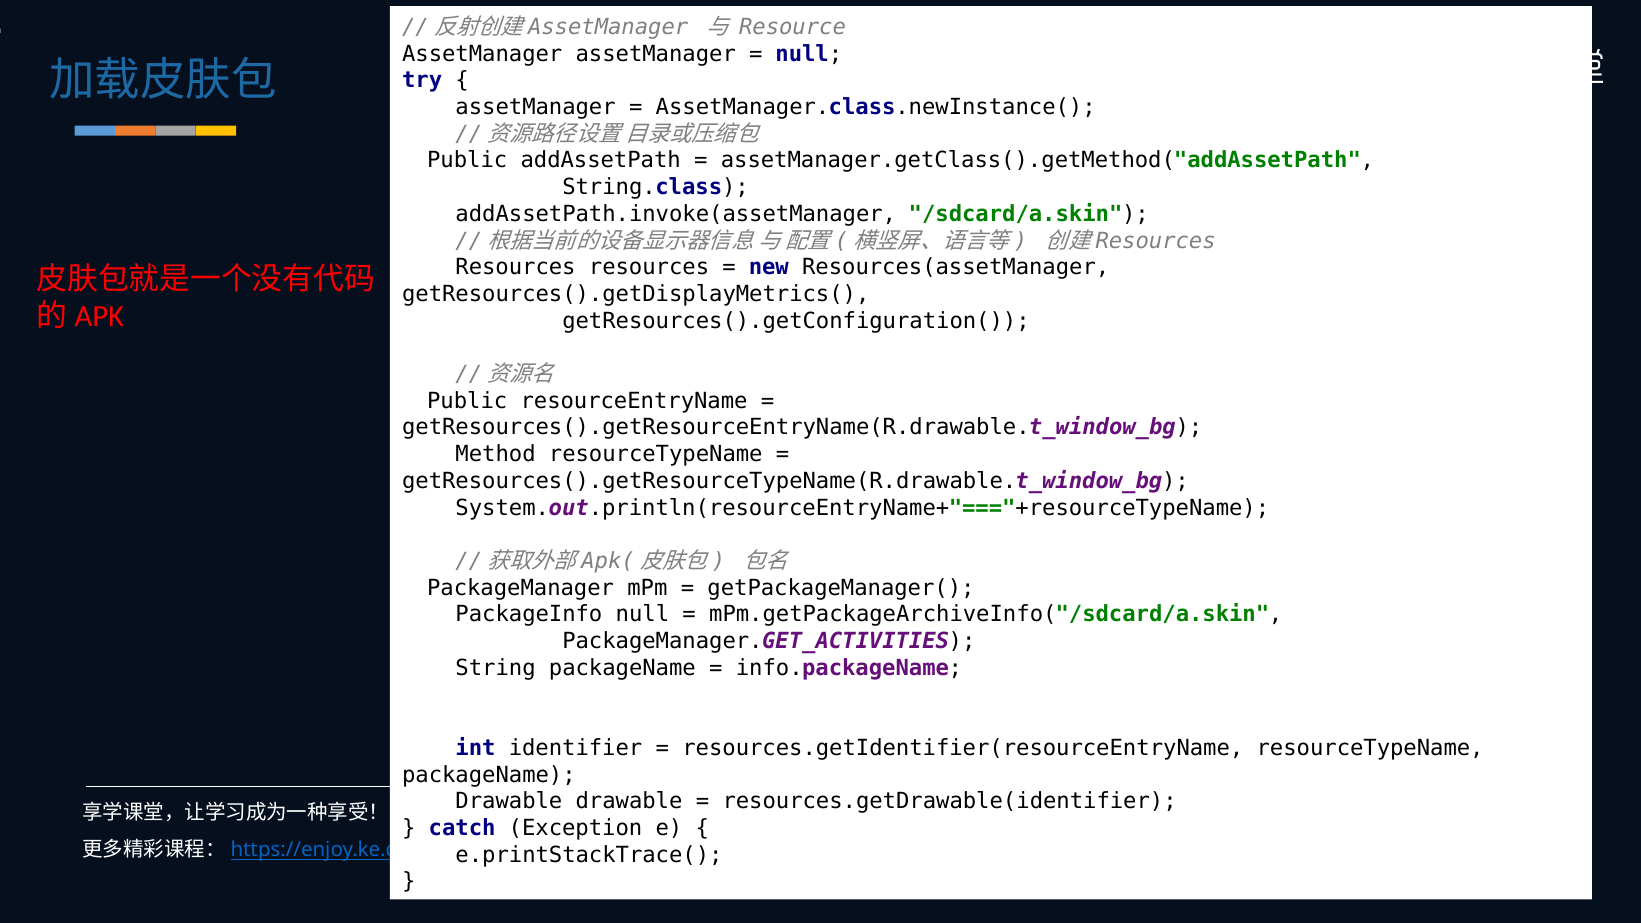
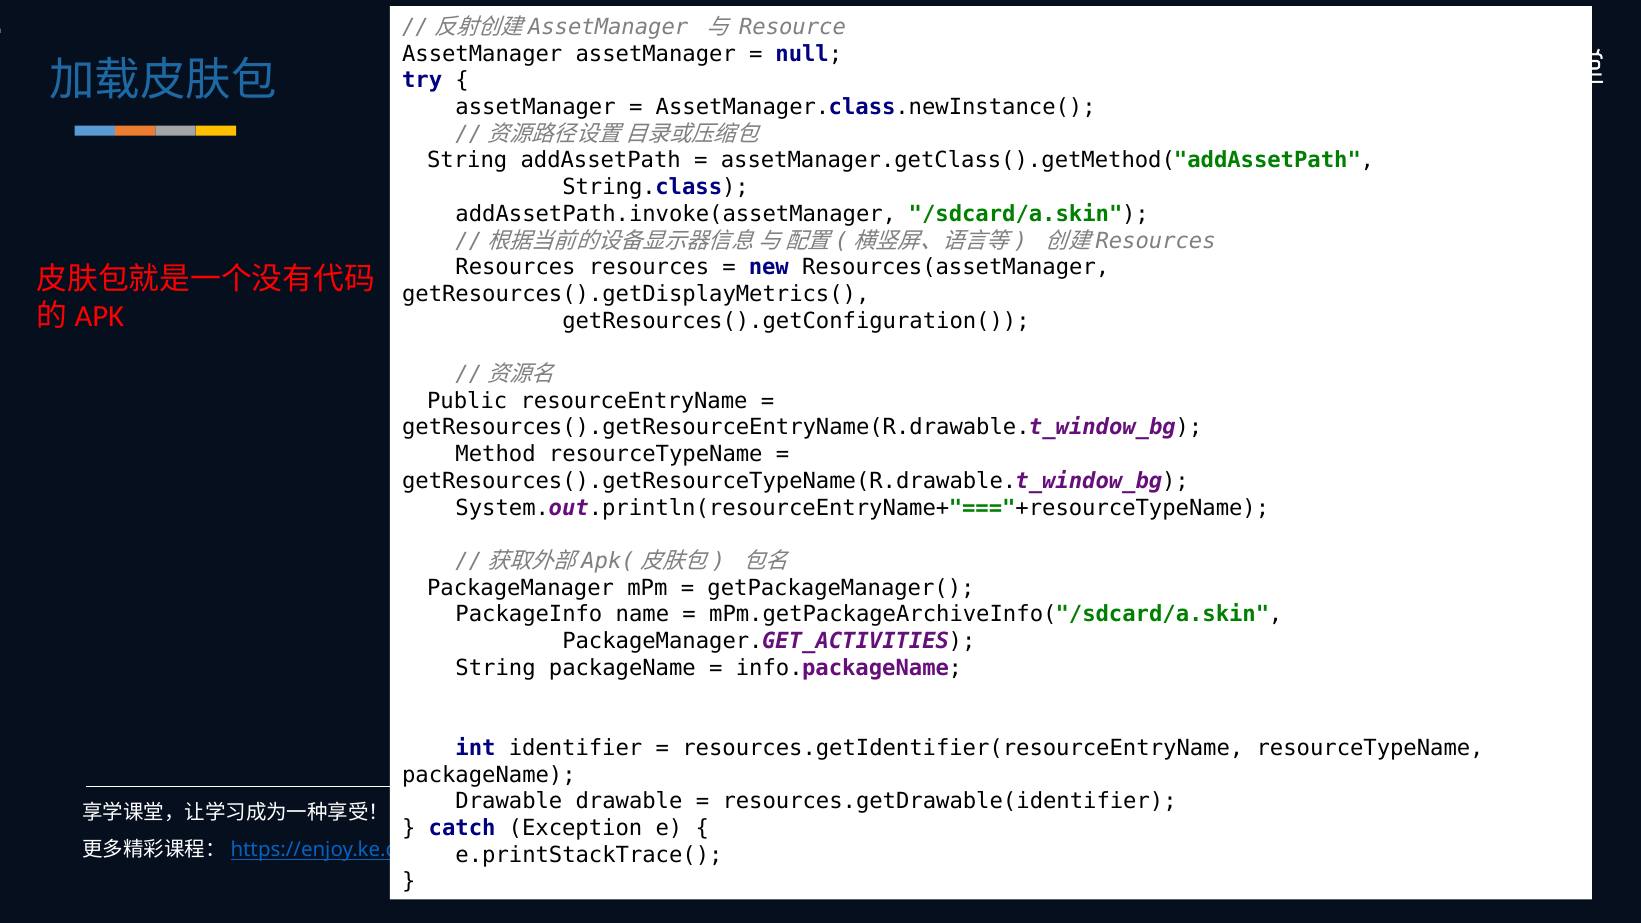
Public: Public -> String (467, 161)
PackageInfo null: null -> name (642, 615)
